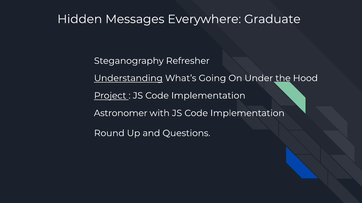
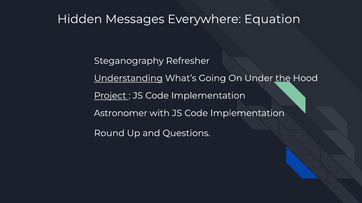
Graduate: Graduate -> Equation (272, 19)
